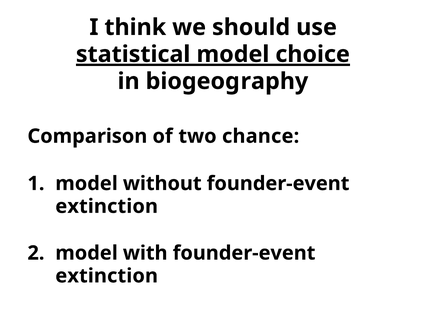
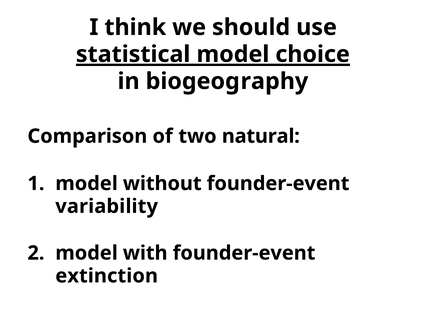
chance: chance -> natural (261, 136)
extinction: extinction -> variability (107, 207)
